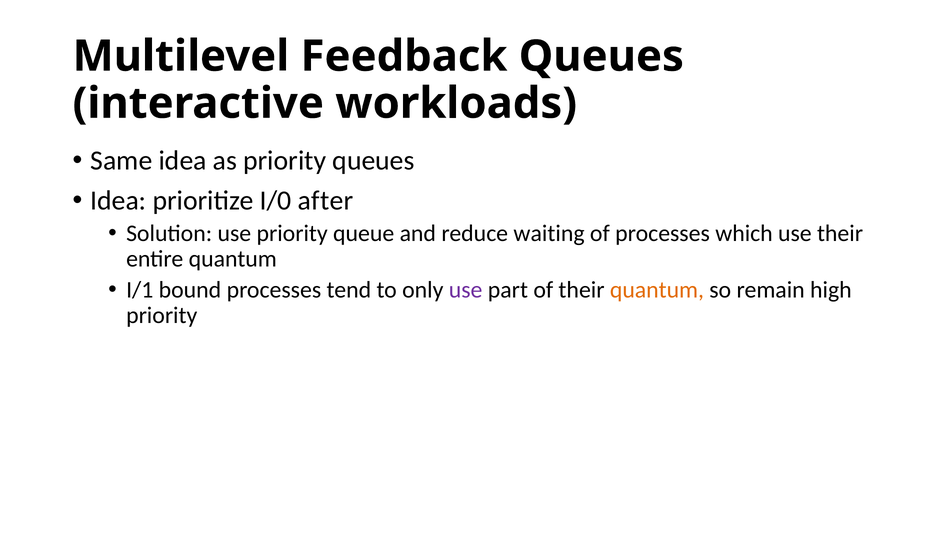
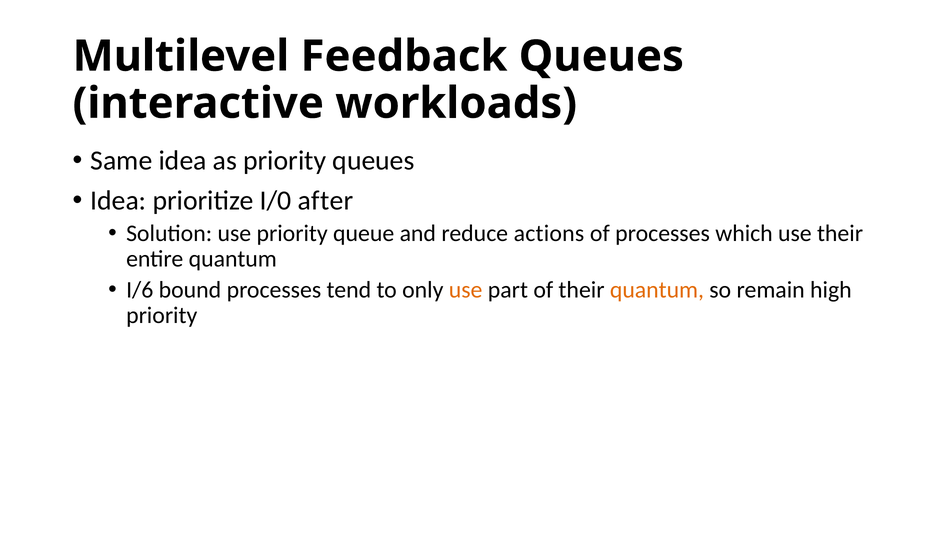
waiting: waiting -> actions (549, 234)
I/1: I/1 -> I/6 (140, 290)
use colour: purple -> orange (466, 290)
